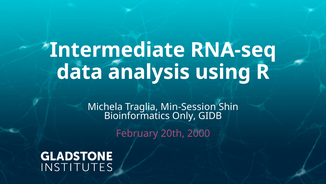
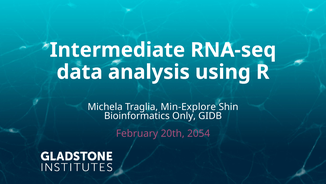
Min-Session: Min-Session -> Min-Explore (188, 107)
2000: 2000 -> 2054 (199, 133)
